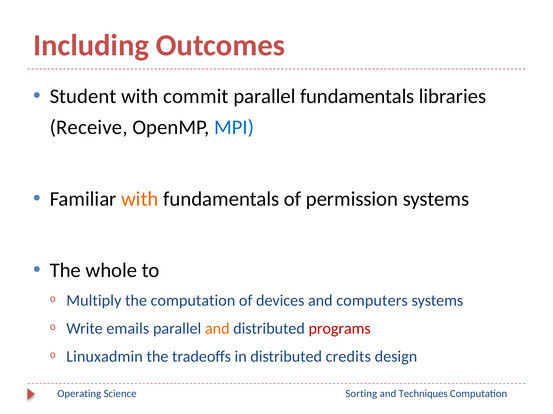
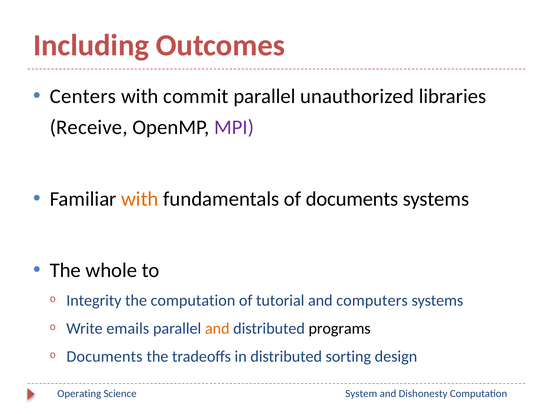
Student: Student -> Centers (83, 97)
parallel fundamentals: fundamentals -> unauthorized (357, 97)
MPI colour: blue -> purple (234, 128)
of permission: permission -> documents (352, 199)
Multiply: Multiply -> Integrity (94, 301)
devices: devices -> tutorial (280, 301)
programs colour: red -> black (340, 329)
Linuxadmin: Linuxadmin -> Documents (104, 357)
credits: credits -> sorting (348, 357)
Sorting: Sorting -> System (361, 394)
Techniques: Techniques -> Dishonesty (423, 394)
